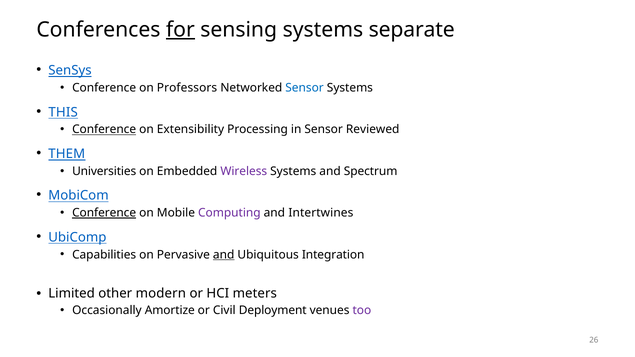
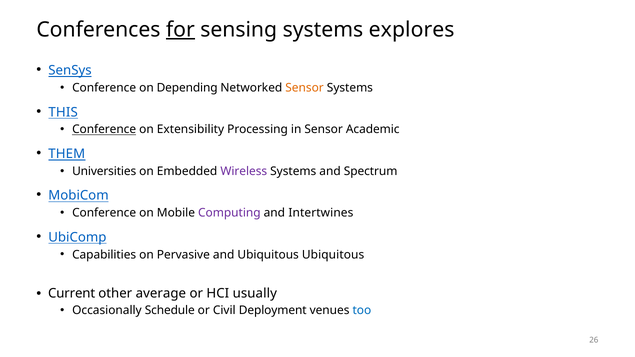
separate: separate -> explores (412, 30)
Professors: Professors -> Depending (187, 88)
Sensor colour: blue -> orange (305, 88)
Reviewed: Reviewed -> Academic (373, 130)
Conference underline: present -> none (104, 213)
and underline: present -> none (224, 255)
Ubiquitous Integration: Integration -> Ubiquitous (333, 255)
Limited: Limited -> Current (72, 294)
modern: modern -> average (161, 294)
meters: meters -> usually (255, 294)
Amortize: Amortize -> Schedule (170, 311)
too colour: purple -> blue (362, 311)
